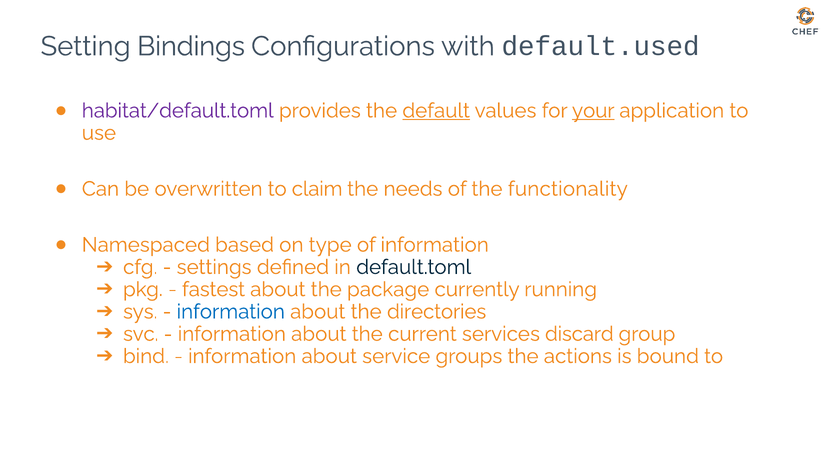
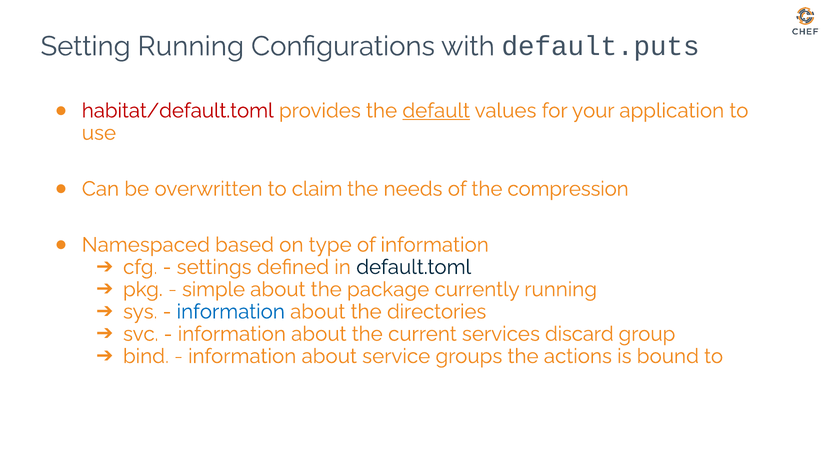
Setting Bindings: Bindings -> Running (191, 46)
default.used: default.used -> default.puts (601, 46)
habitat/default.toml colour: purple -> red (178, 111)
your underline: present -> none (593, 111)
functionality: functionality -> compression (568, 189)
fastest: fastest -> simple (214, 289)
